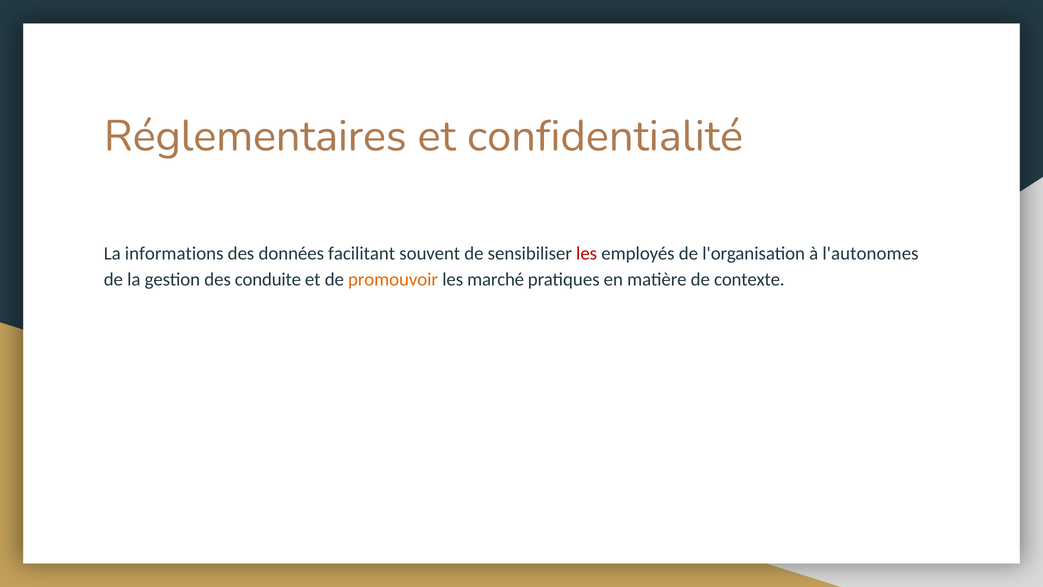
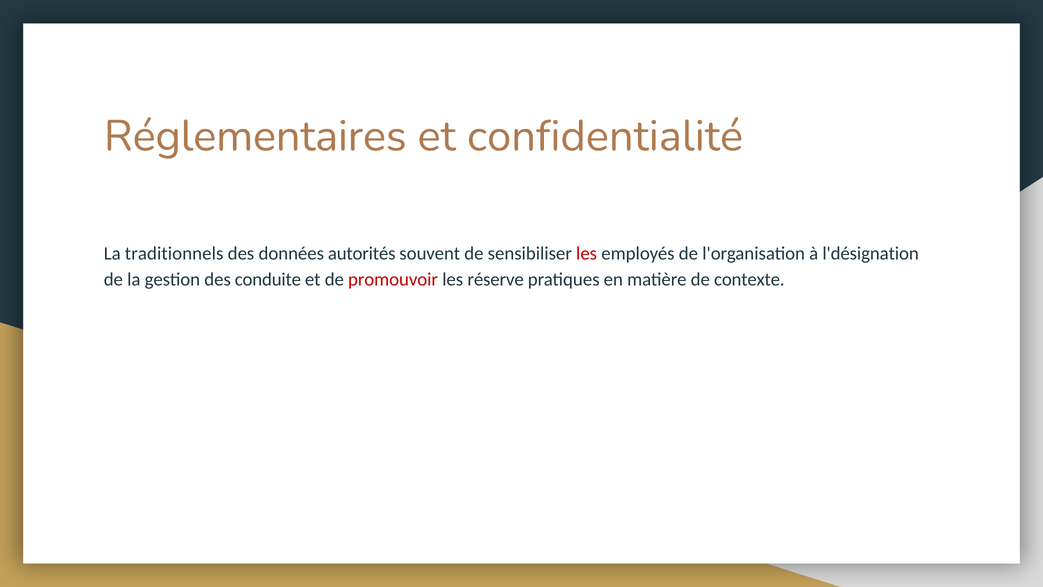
informations: informations -> traditionnels (174, 253)
facilitant: facilitant -> autorités (362, 253)
l'autonomes: l'autonomes -> l'désignation (871, 253)
promouvoir colour: orange -> red (393, 279)
marché: marché -> réserve (496, 279)
